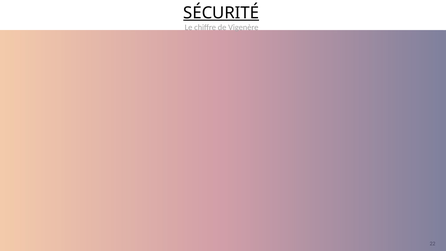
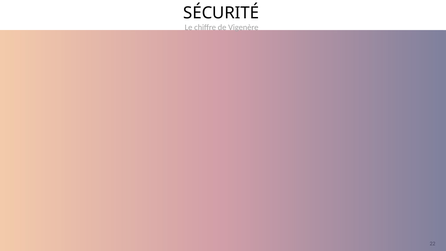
SÉCURITÉ underline: present -> none (221, 13)
